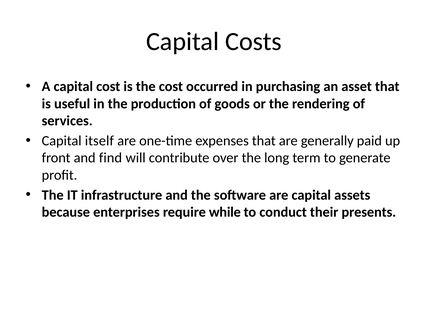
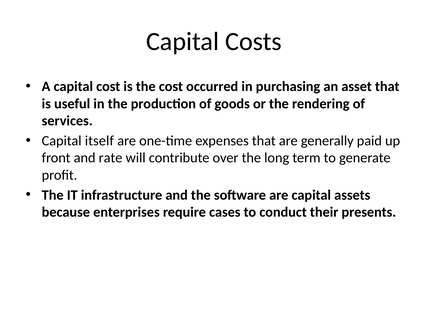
find: find -> rate (111, 158)
while: while -> cases (225, 212)
